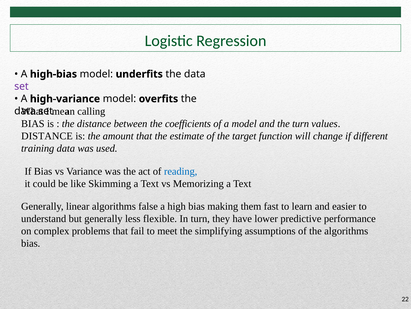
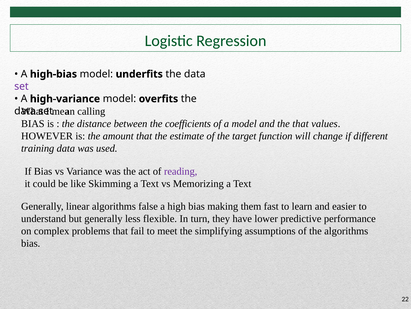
the turn: turn -> that (301, 123)
DISTANCE: DISTANCE -> HOWEVER (47, 136)
reading colour: blue -> purple (181, 171)
